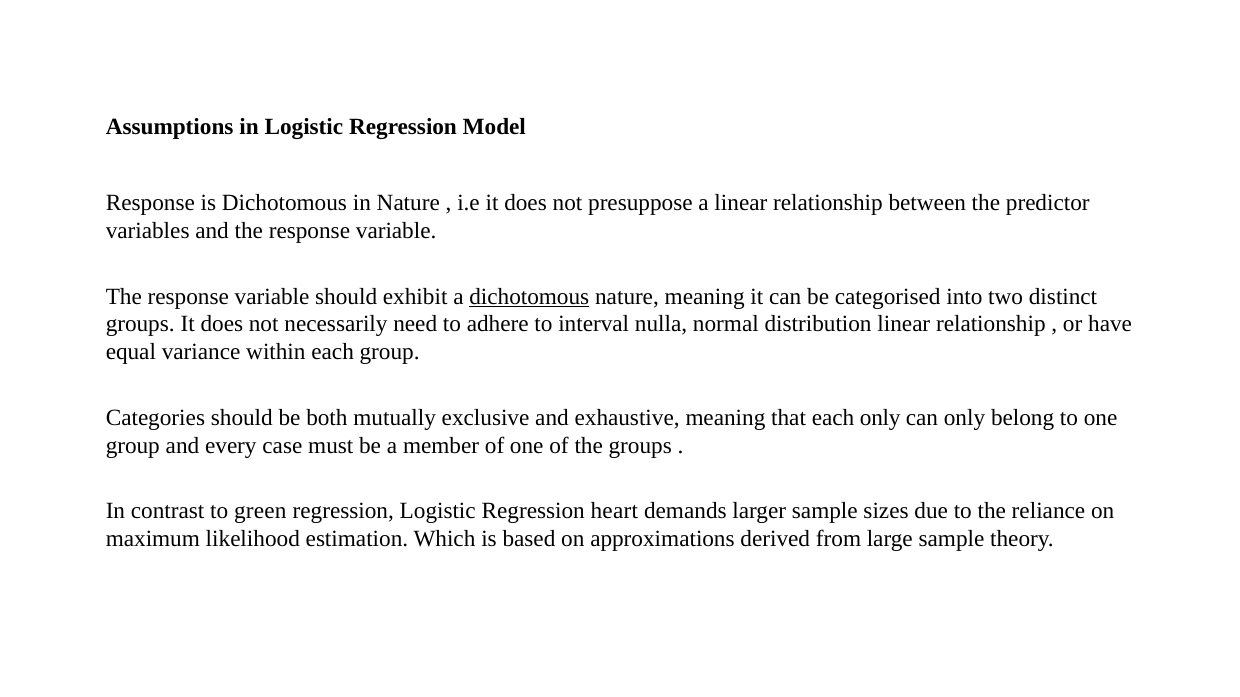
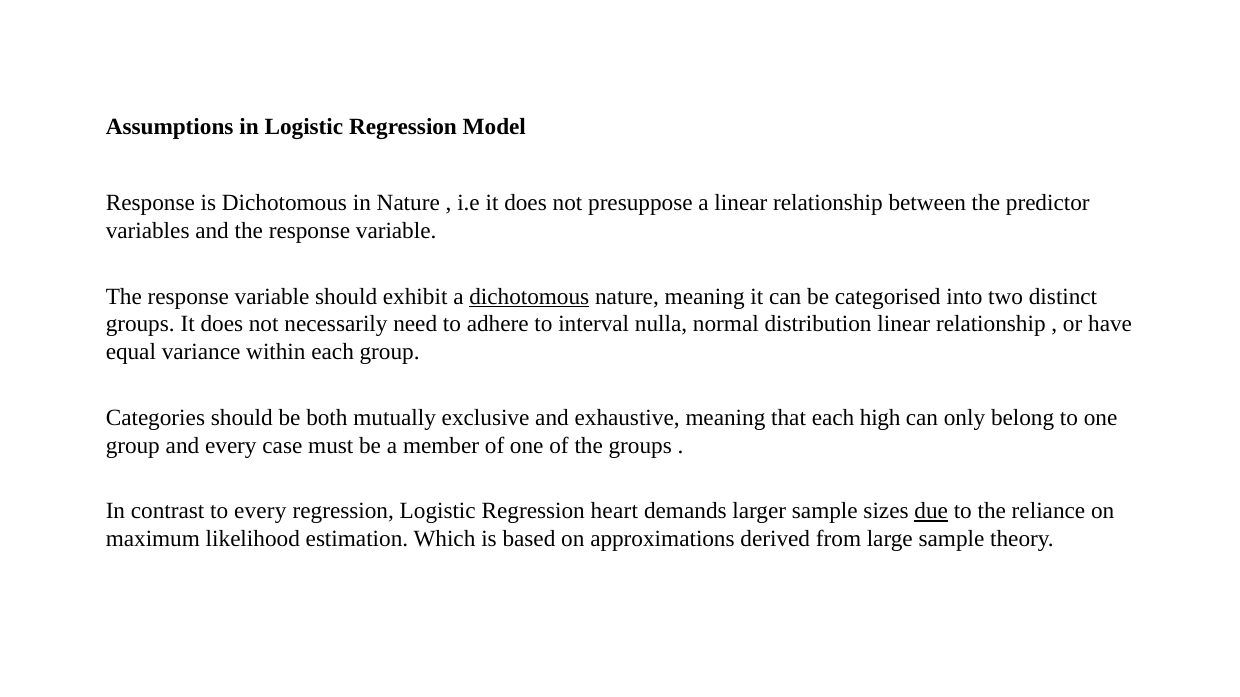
each only: only -> high (880, 418)
to green: green -> every (260, 512)
due underline: none -> present (931, 512)
